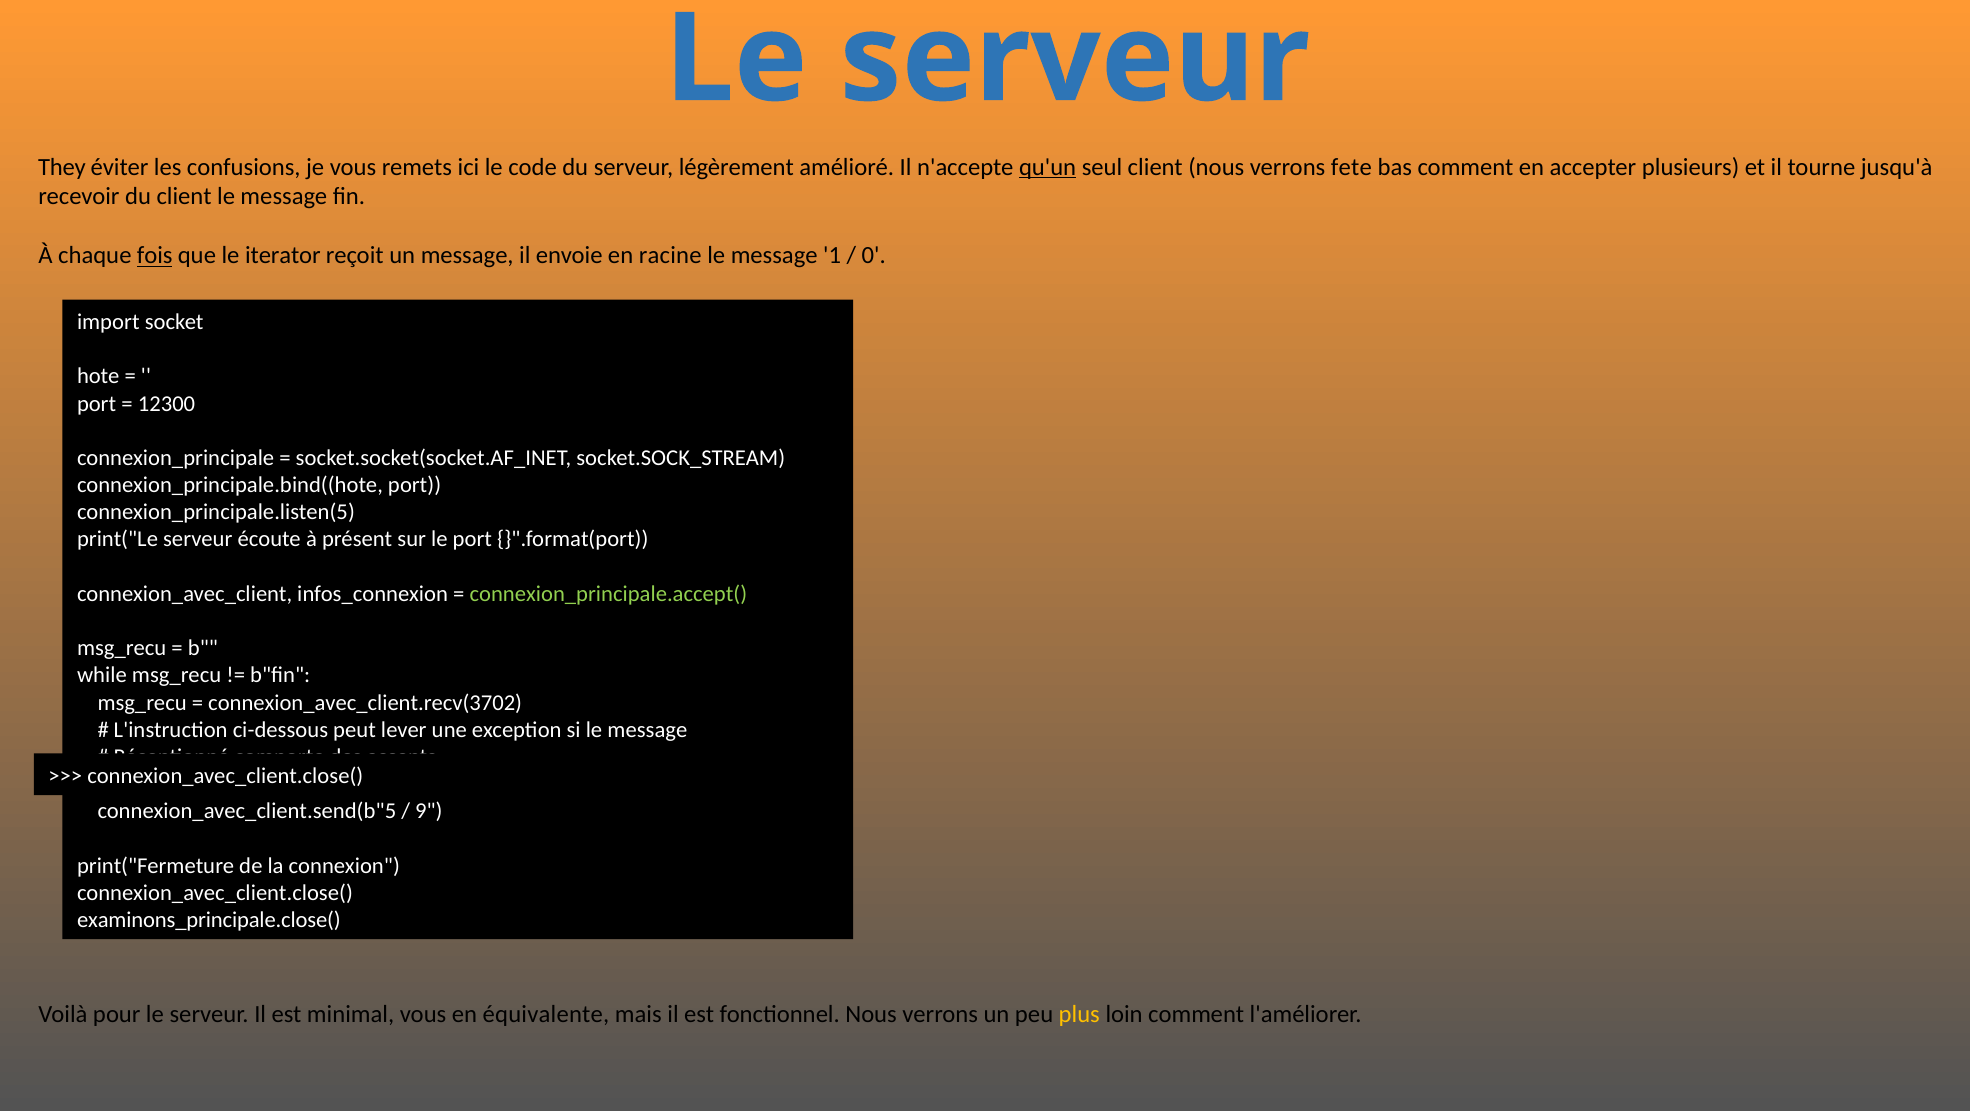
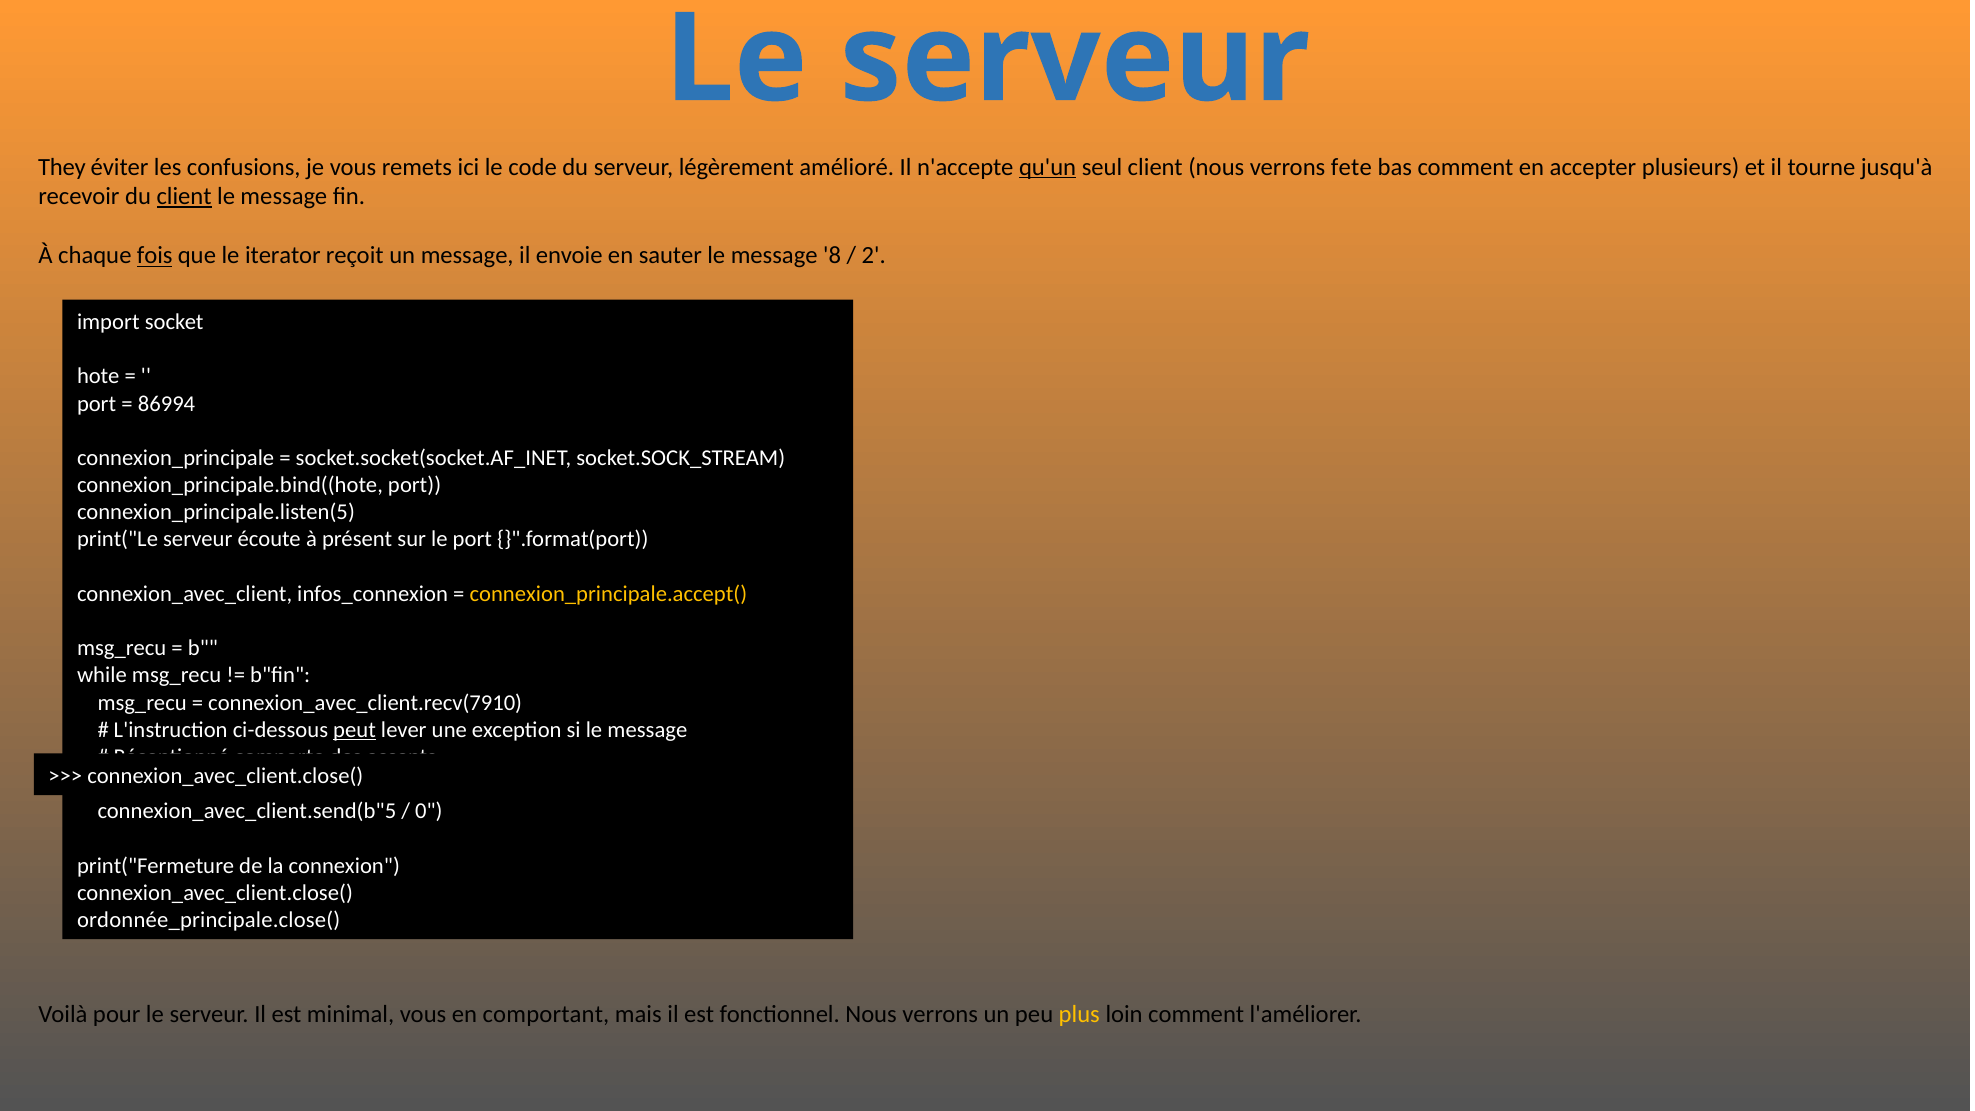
client underline: none -> present (184, 197)
racine: racine -> sauter (670, 256)
1: 1 -> 8 (832, 256)
0: 0 -> 2 (874, 256)
12300: 12300 -> 86994 (167, 404)
connexion_principale.accept( colour: light green -> yellow (608, 594)
connexion_avec_client.recv(3702: connexion_avec_client.recv(3702 -> connexion_avec_client.recv(7910 (365, 703)
peut underline: none -> present (355, 730)
9: 9 -> 0 (429, 811)
examinons_principale.close(: examinons_principale.close( -> ordonnée_principale.close( (209, 920)
équivalente: équivalente -> comportant (546, 1014)
